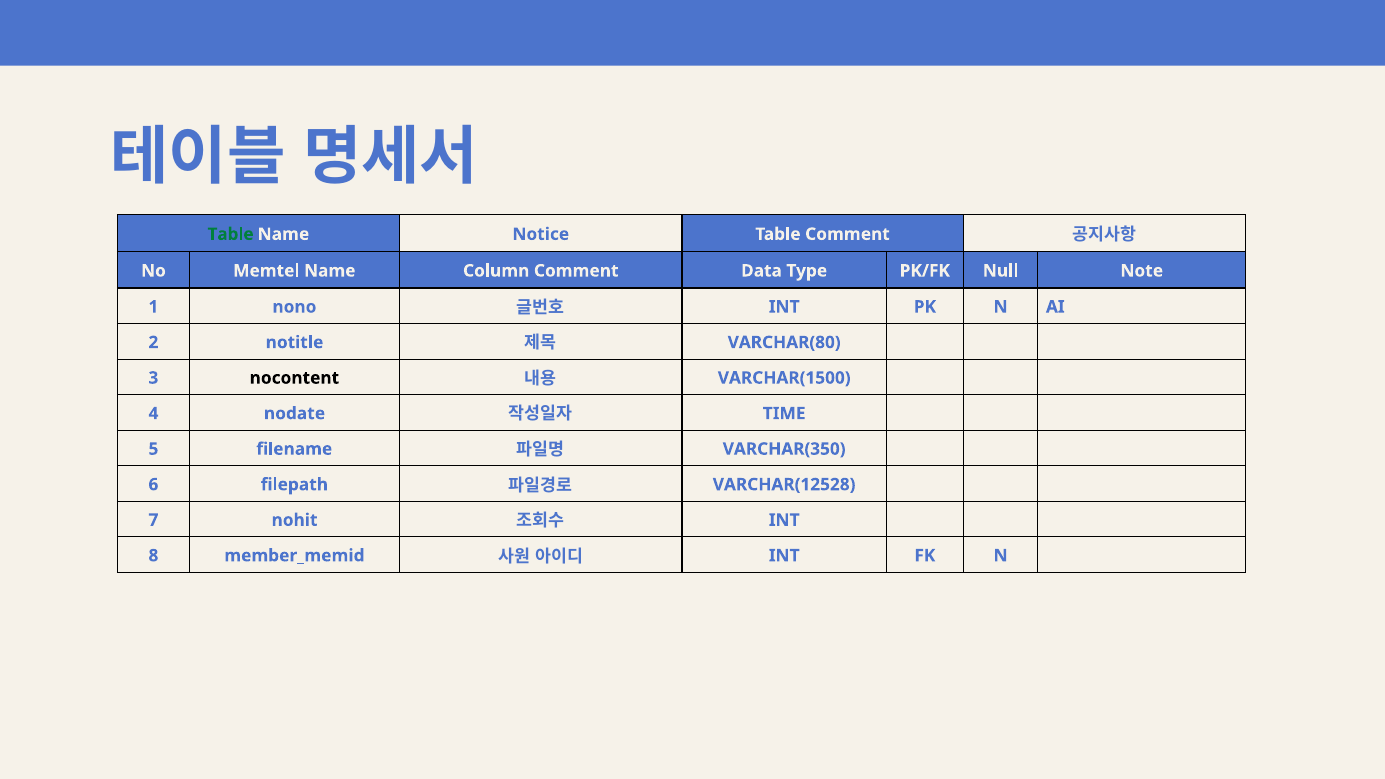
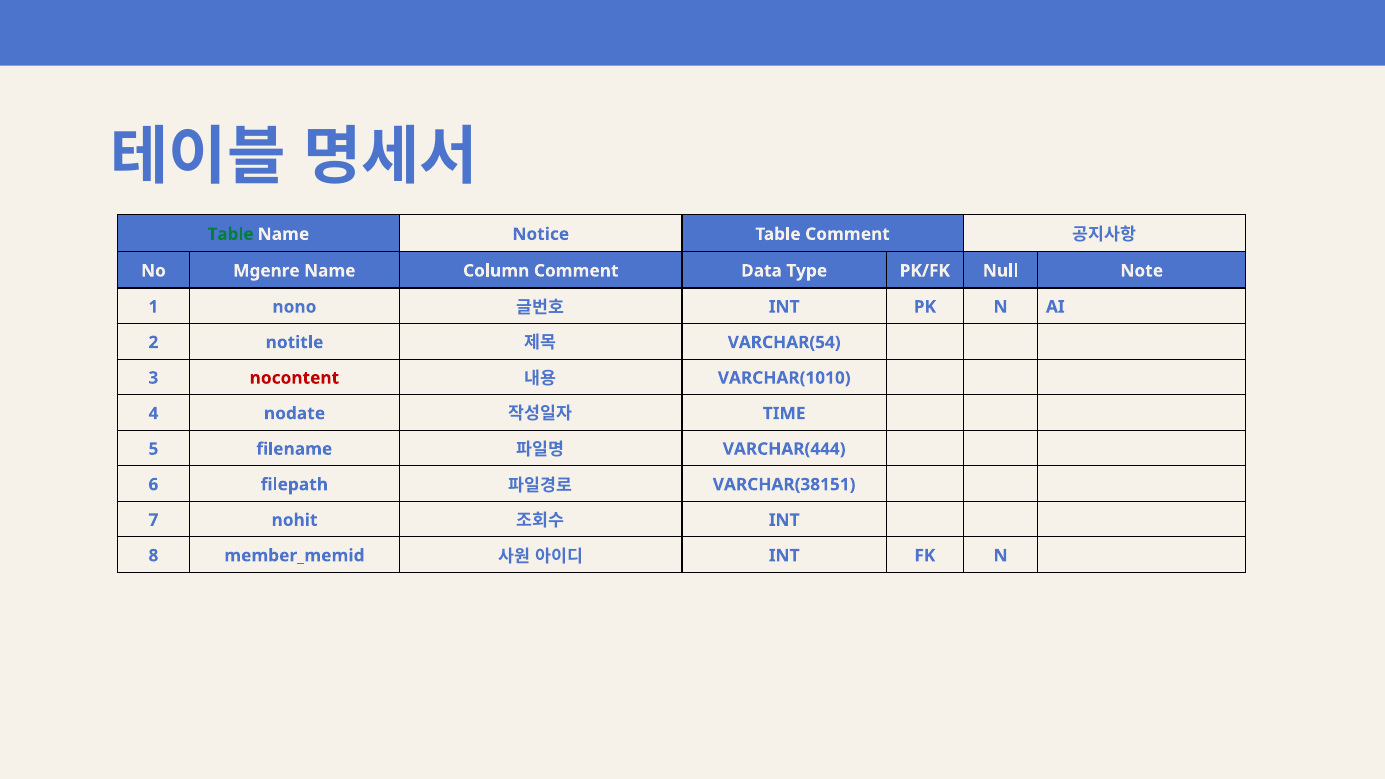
Memtel: Memtel -> Mgenre (266, 271)
VARCHAR(80: VARCHAR(80 -> VARCHAR(54 (784, 342)
nocontent colour: black -> red (294, 378)
VARCHAR(1500: VARCHAR(1500 -> VARCHAR(1010 (784, 378)
VARCHAR(350: VARCHAR(350 -> VARCHAR(444 (784, 449)
VARCHAR(12528: VARCHAR(12528 -> VARCHAR(38151 (784, 485)
